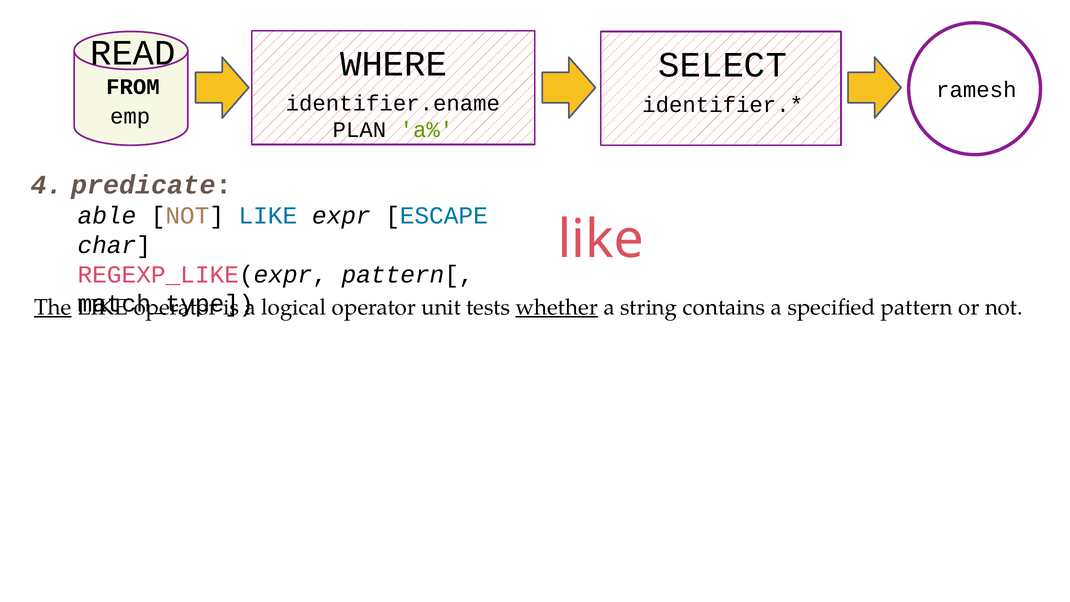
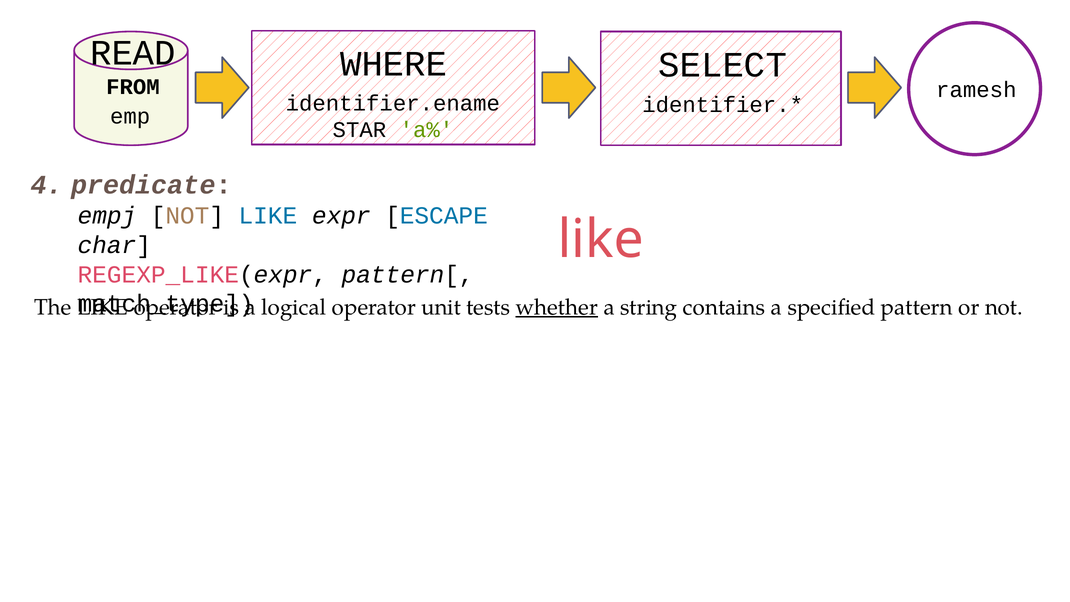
PLAN: PLAN -> STAR (359, 130)
able: able -> empj (107, 216)
The underline: present -> none (53, 307)
